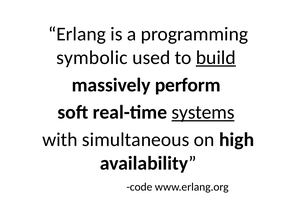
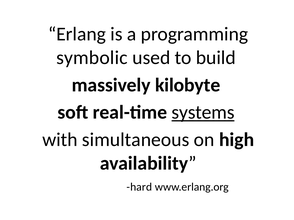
build underline: present -> none (216, 58)
perform: perform -> kilobyte (188, 85)
code: code -> hard (139, 187)
